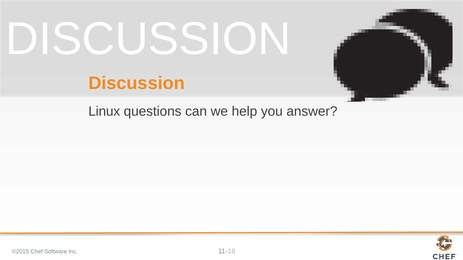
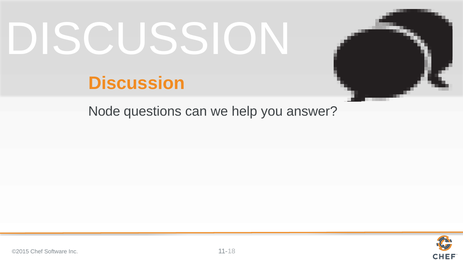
Linux: Linux -> Node (104, 111)
